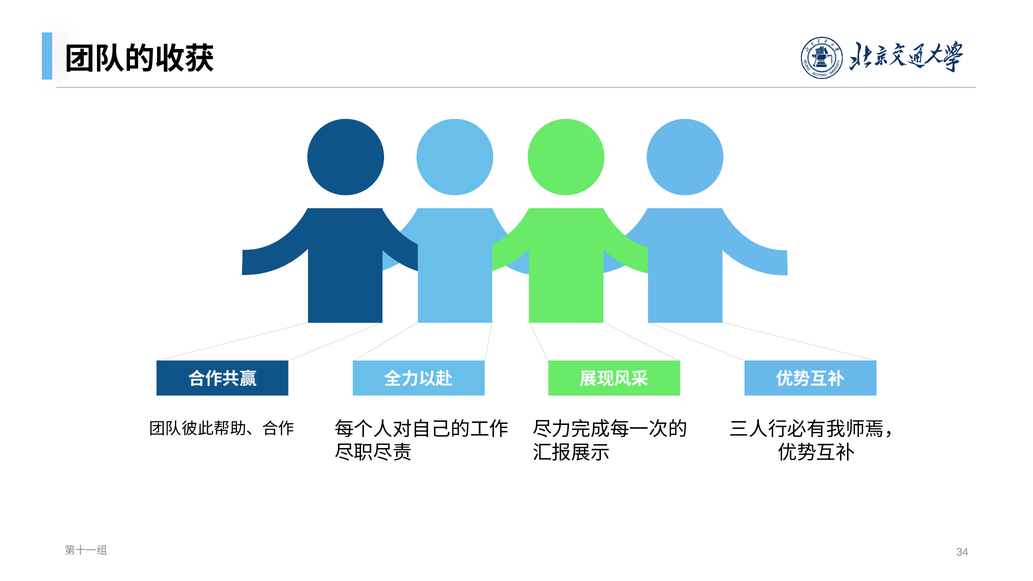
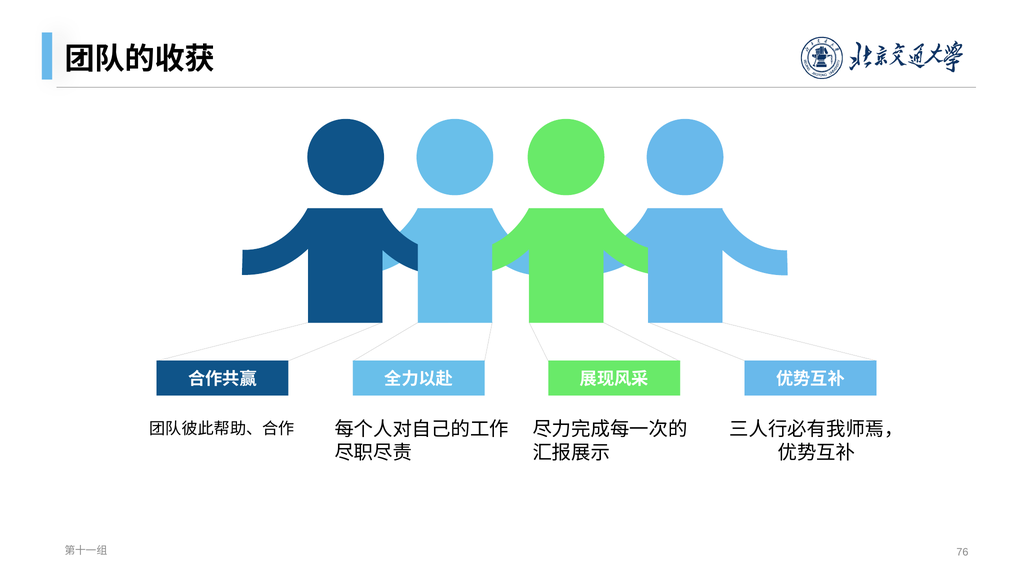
34: 34 -> 76 (962, 552)
